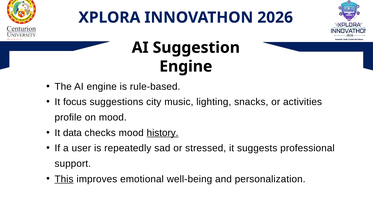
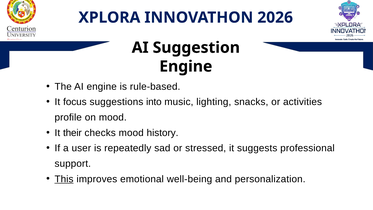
city: city -> into (154, 102)
data: data -> their (72, 133)
history underline: present -> none (163, 133)
